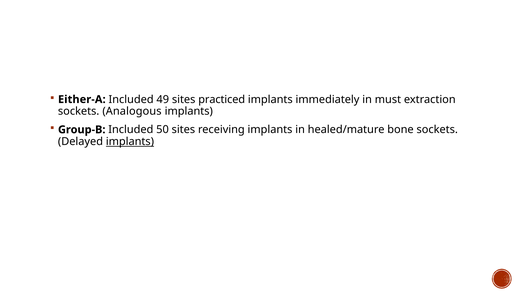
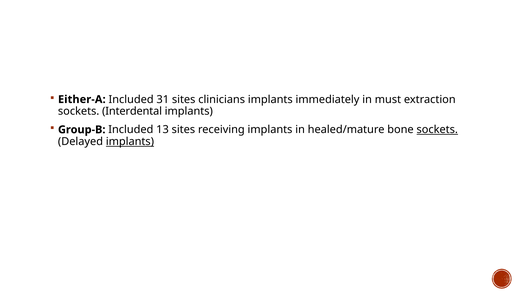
49: 49 -> 31 (163, 99)
practiced: practiced -> clinicians (222, 99)
Analogous: Analogous -> Interdental (132, 111)
50: 50 -> 13 (162, 130)
sockets underline: none -> present (437, 130)
